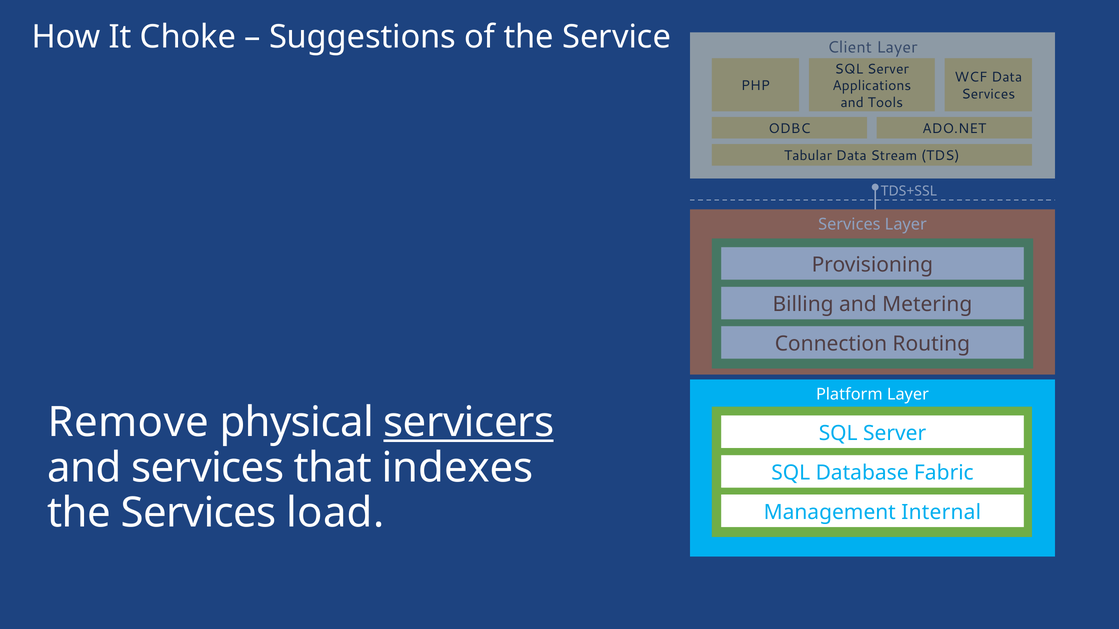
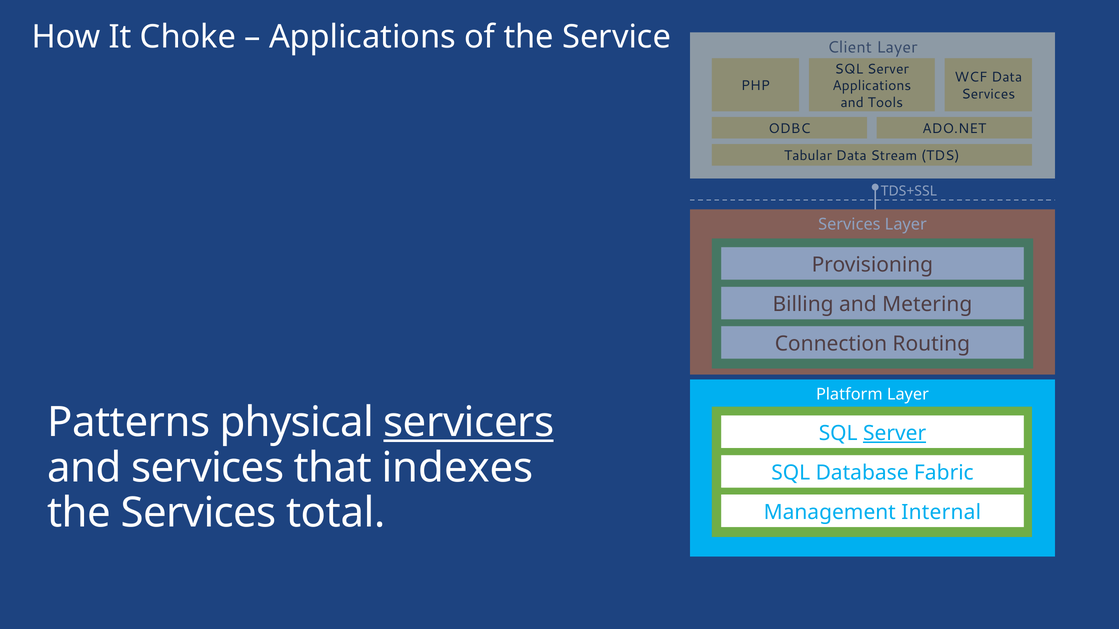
Suggestions: Suggestions -> Applications (362, 37)
Remove: Remove -> Patterns (129, 423)
Server underline: none -> present (895, 433)
load: load -> total (336, 513)
